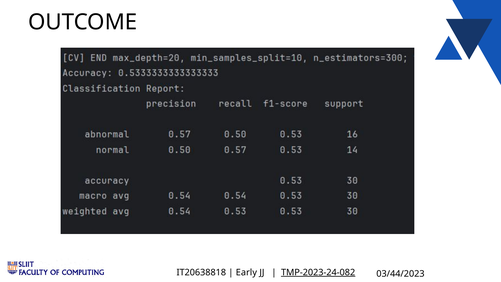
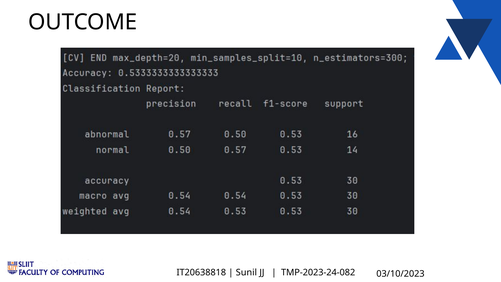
Early: Early -> Sunil (246, 272)
TMP-2023-24-082 underline: present -> none (318, 272)
03/44/2023: 03/44/2023 -> 03/10/2023 (400, 274)
